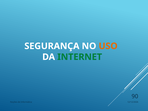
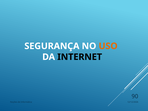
INTERNET colour: green -> black (80, 57)
